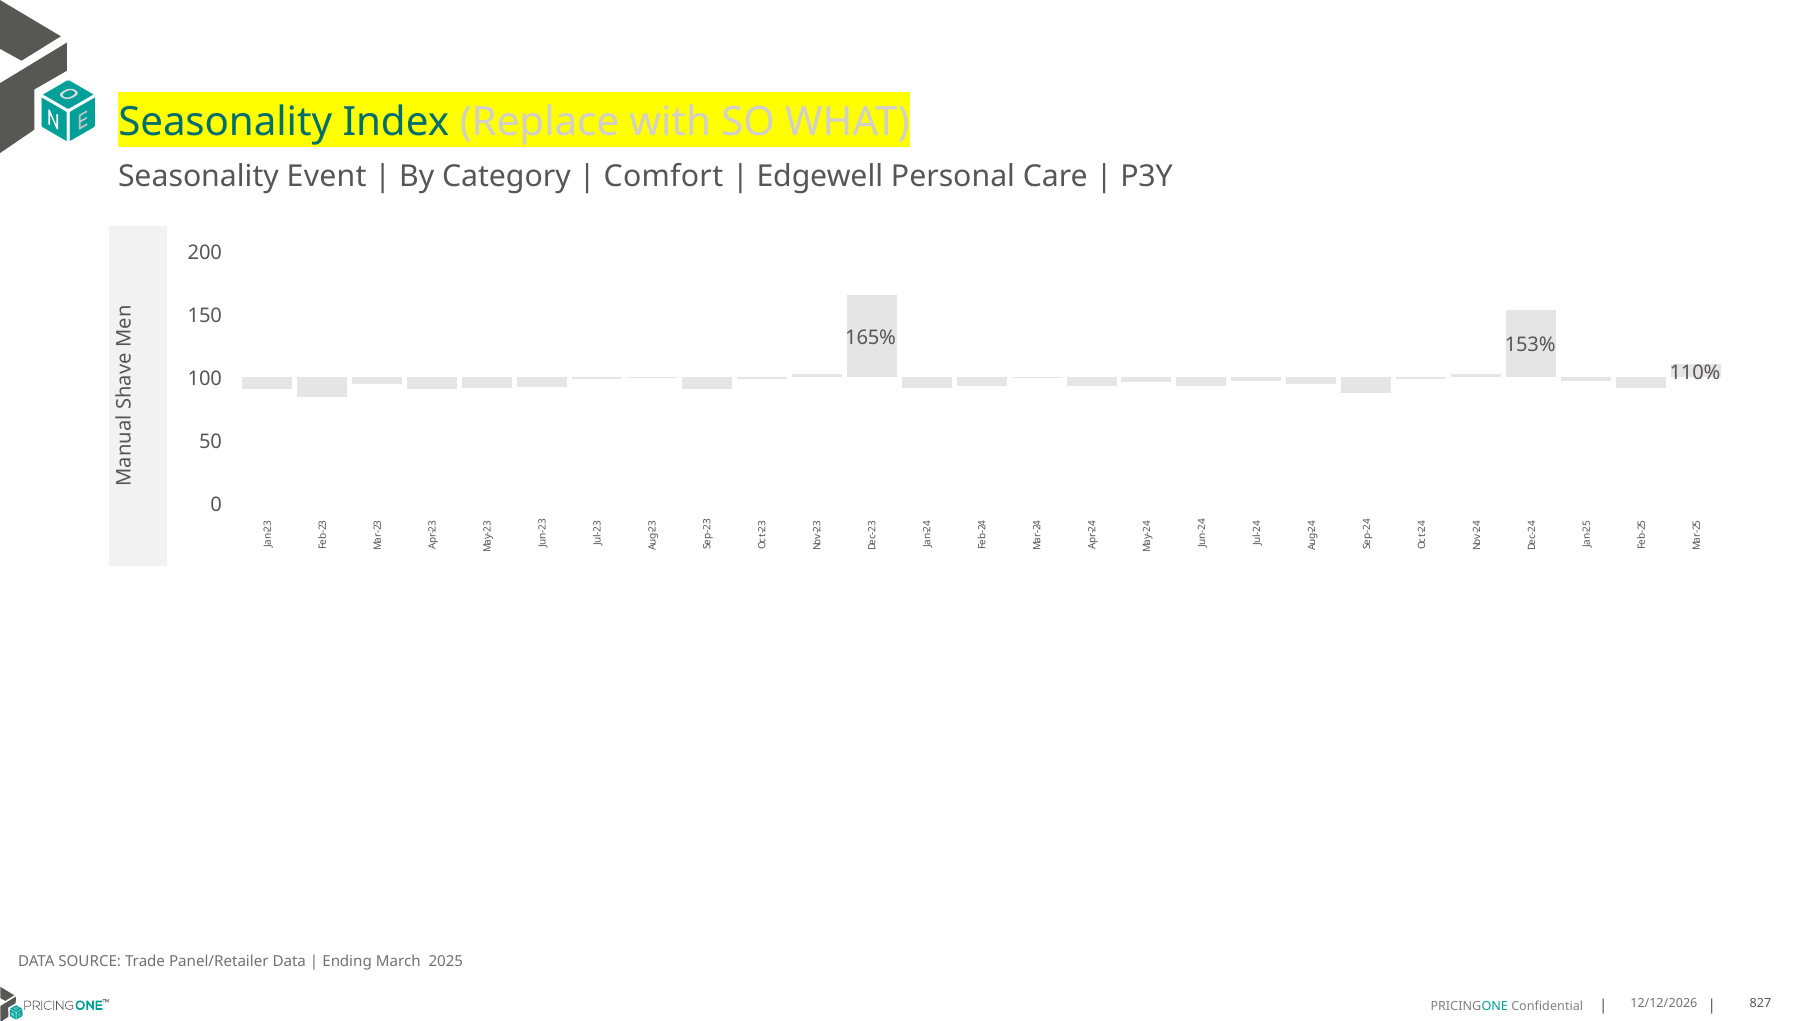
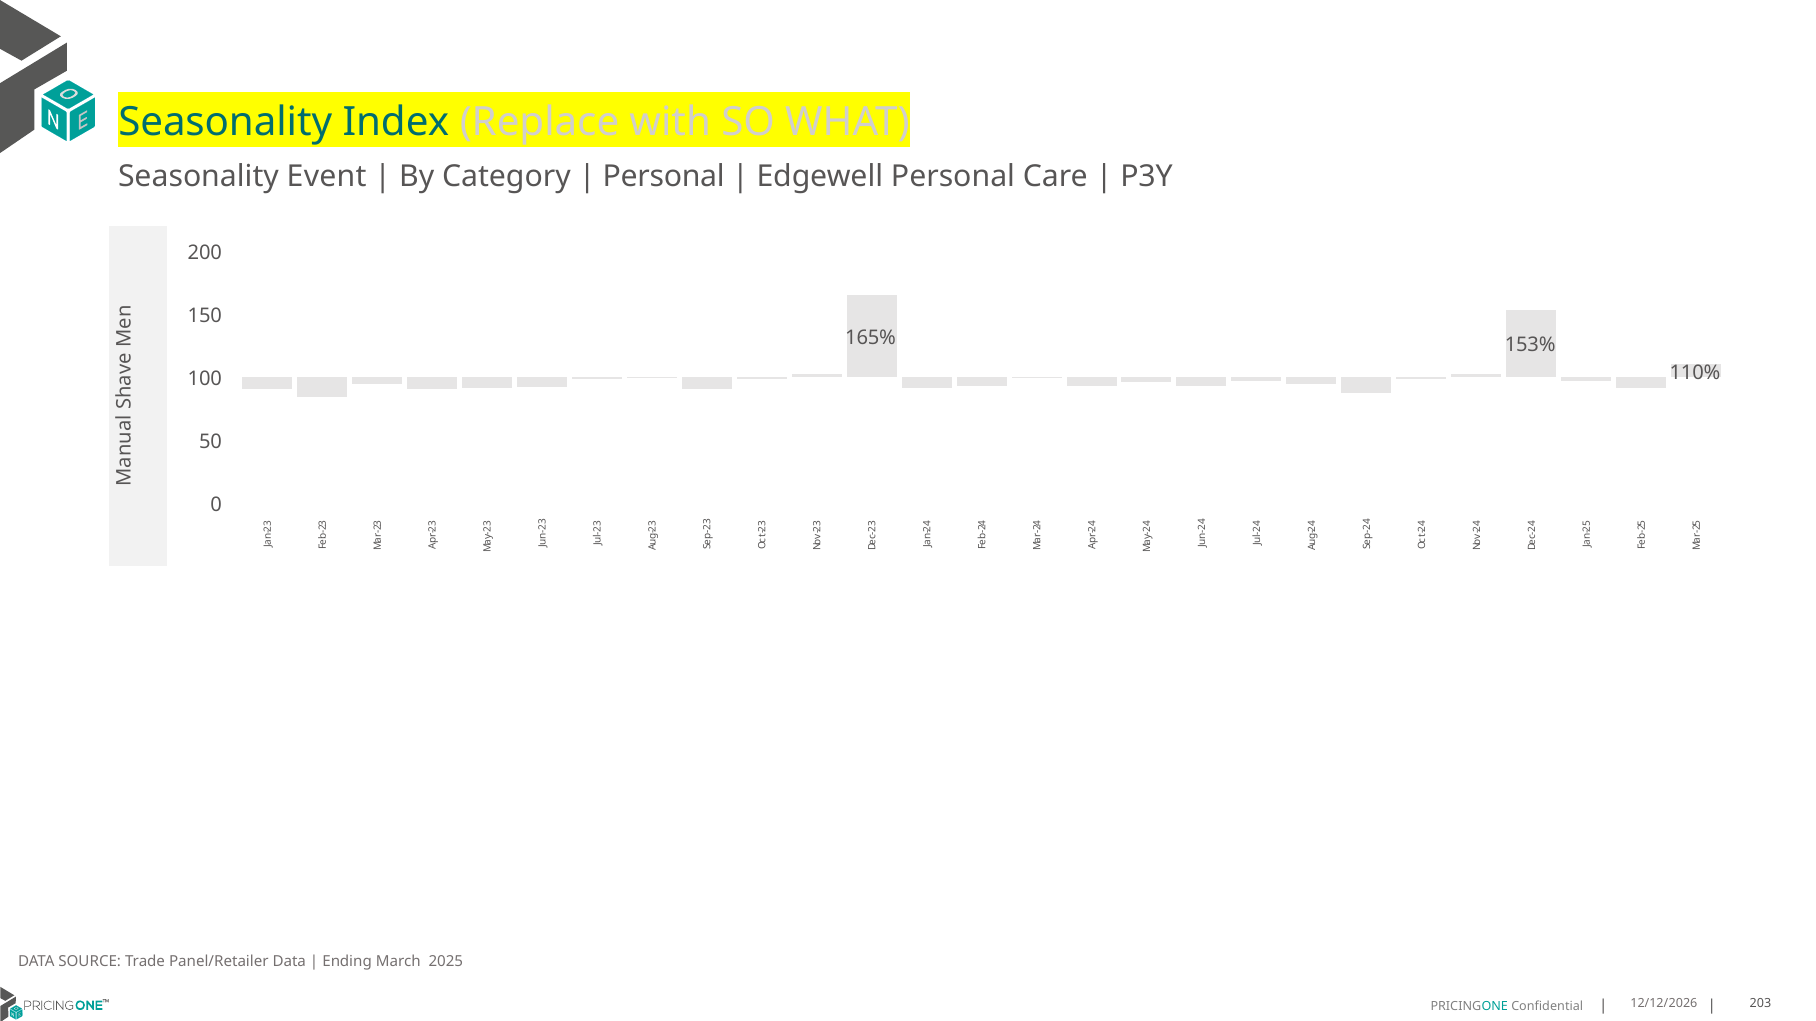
Comfort: Comfort -> Personal (664, 177)
827: 827 -> 203 (1760, 1004)
